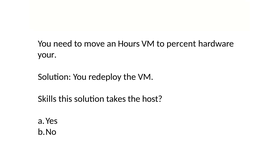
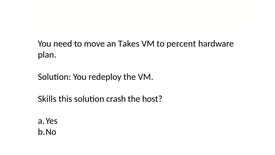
Hours: Hours -> Takes (129, 44)
your: your -> plan (47, 55)
takes: takes -> crash (116, 99)
